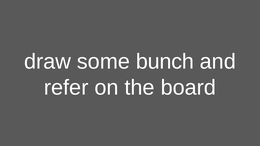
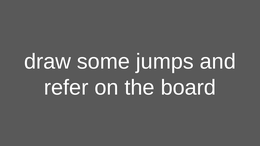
bunch: bunch -> jumps (165, 62)
